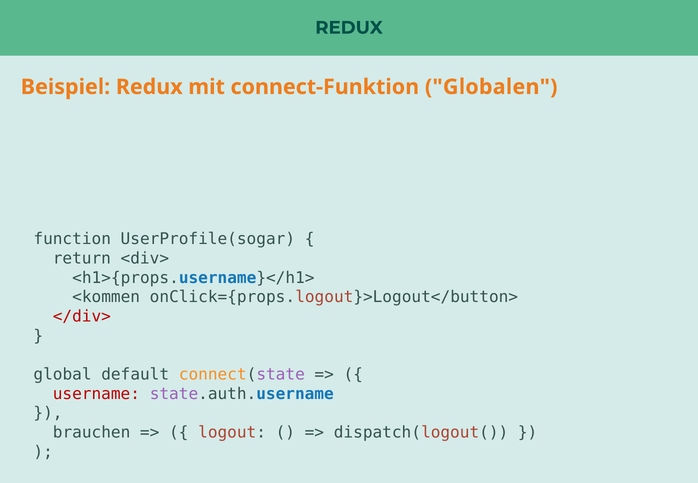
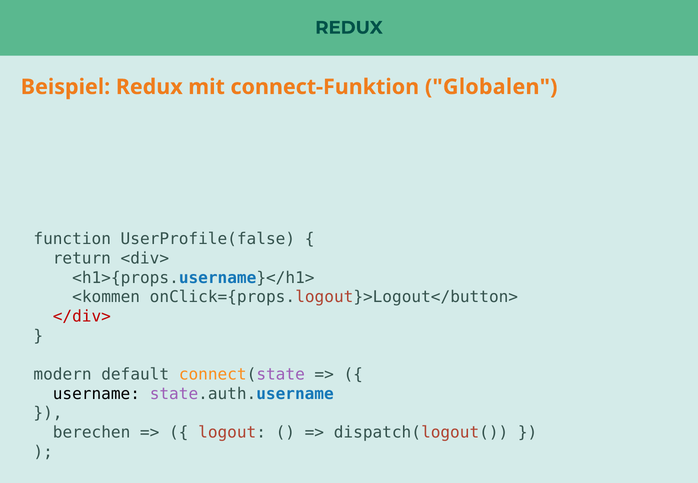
UserProfile(sogar: UserProfile(sogar -> UserProfile(false (208, 239)
global: global -> modern (63, 375)
username colour: red -> black (96, 394)
brauchen: brauchen -> berechen (92, 433)
